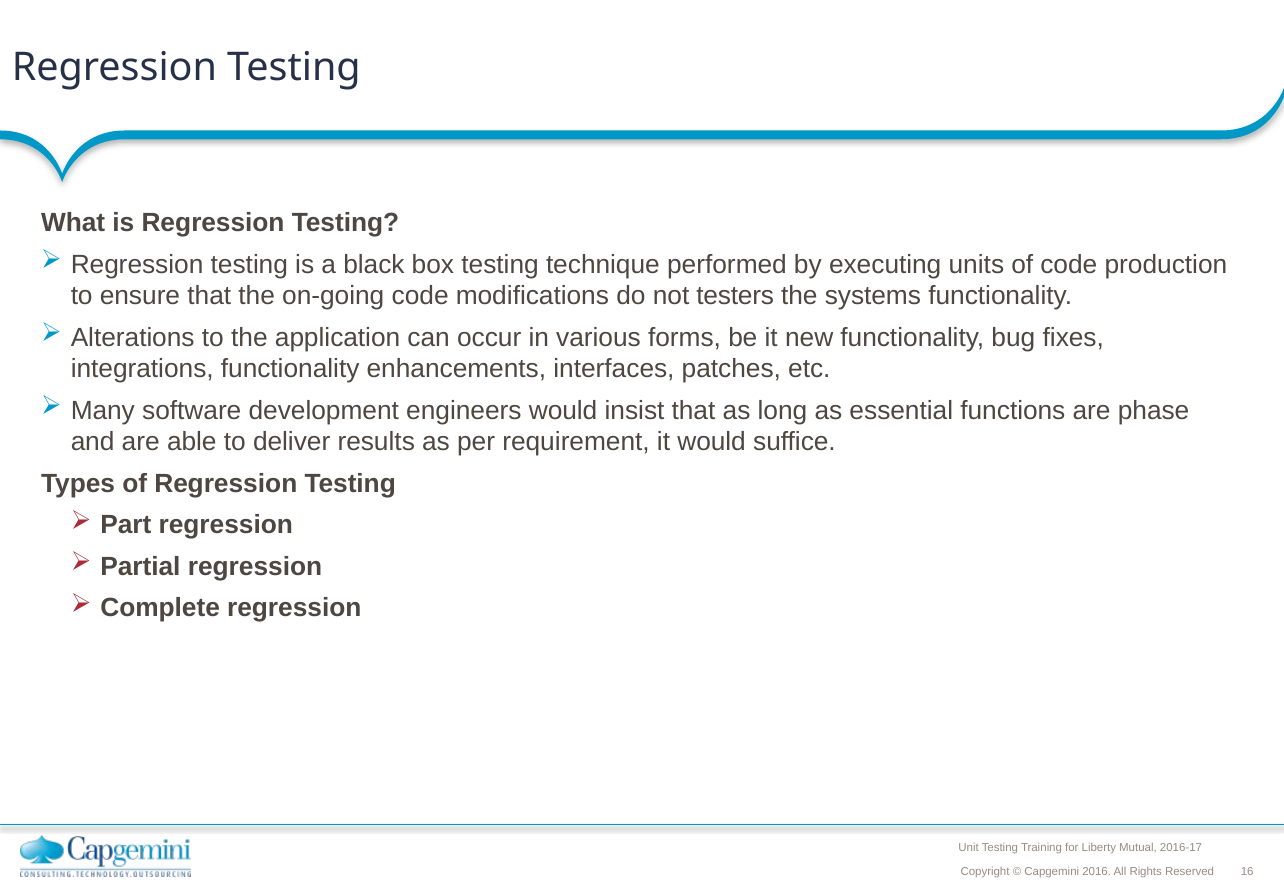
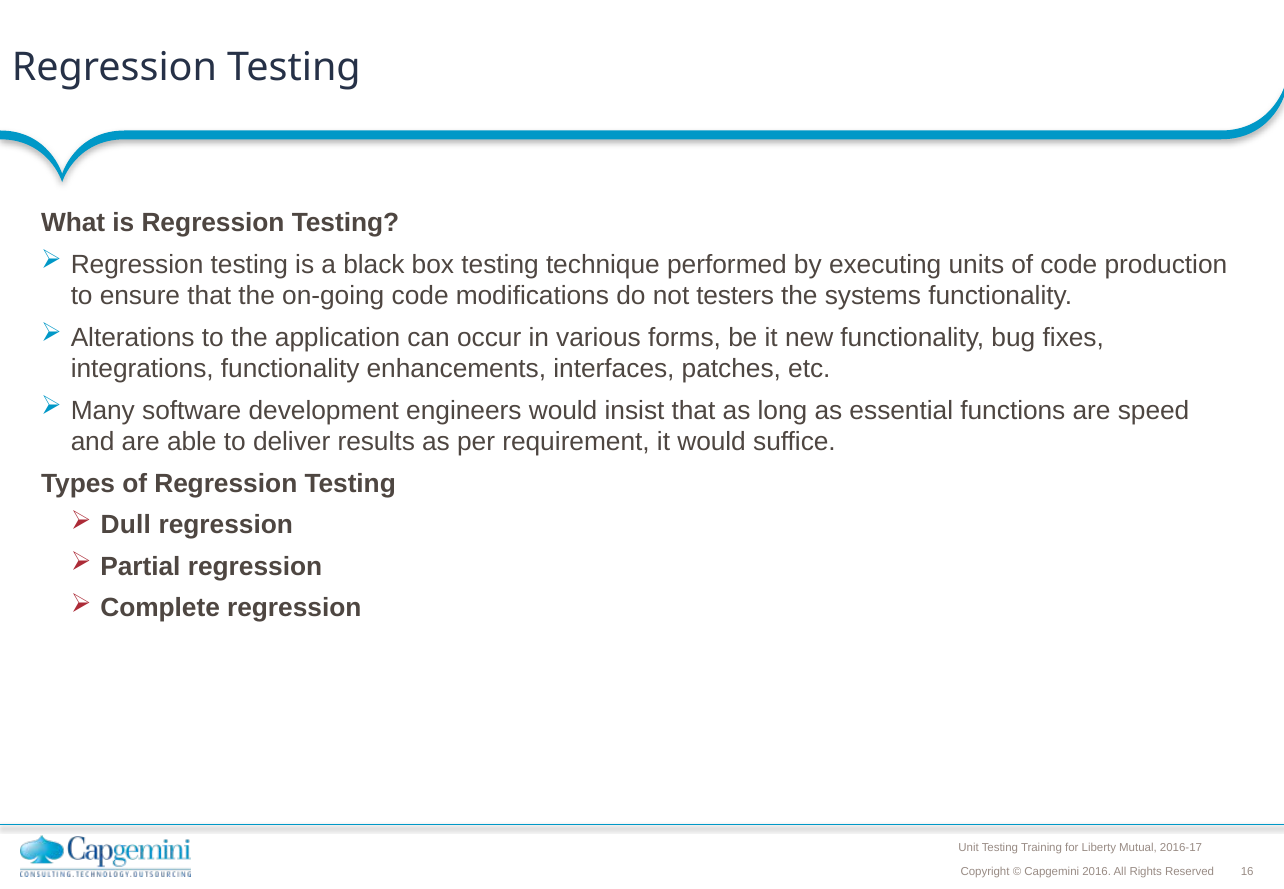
phase: phase -> speed (1154, 410)
Part: Part -> Dull (126, 525)
